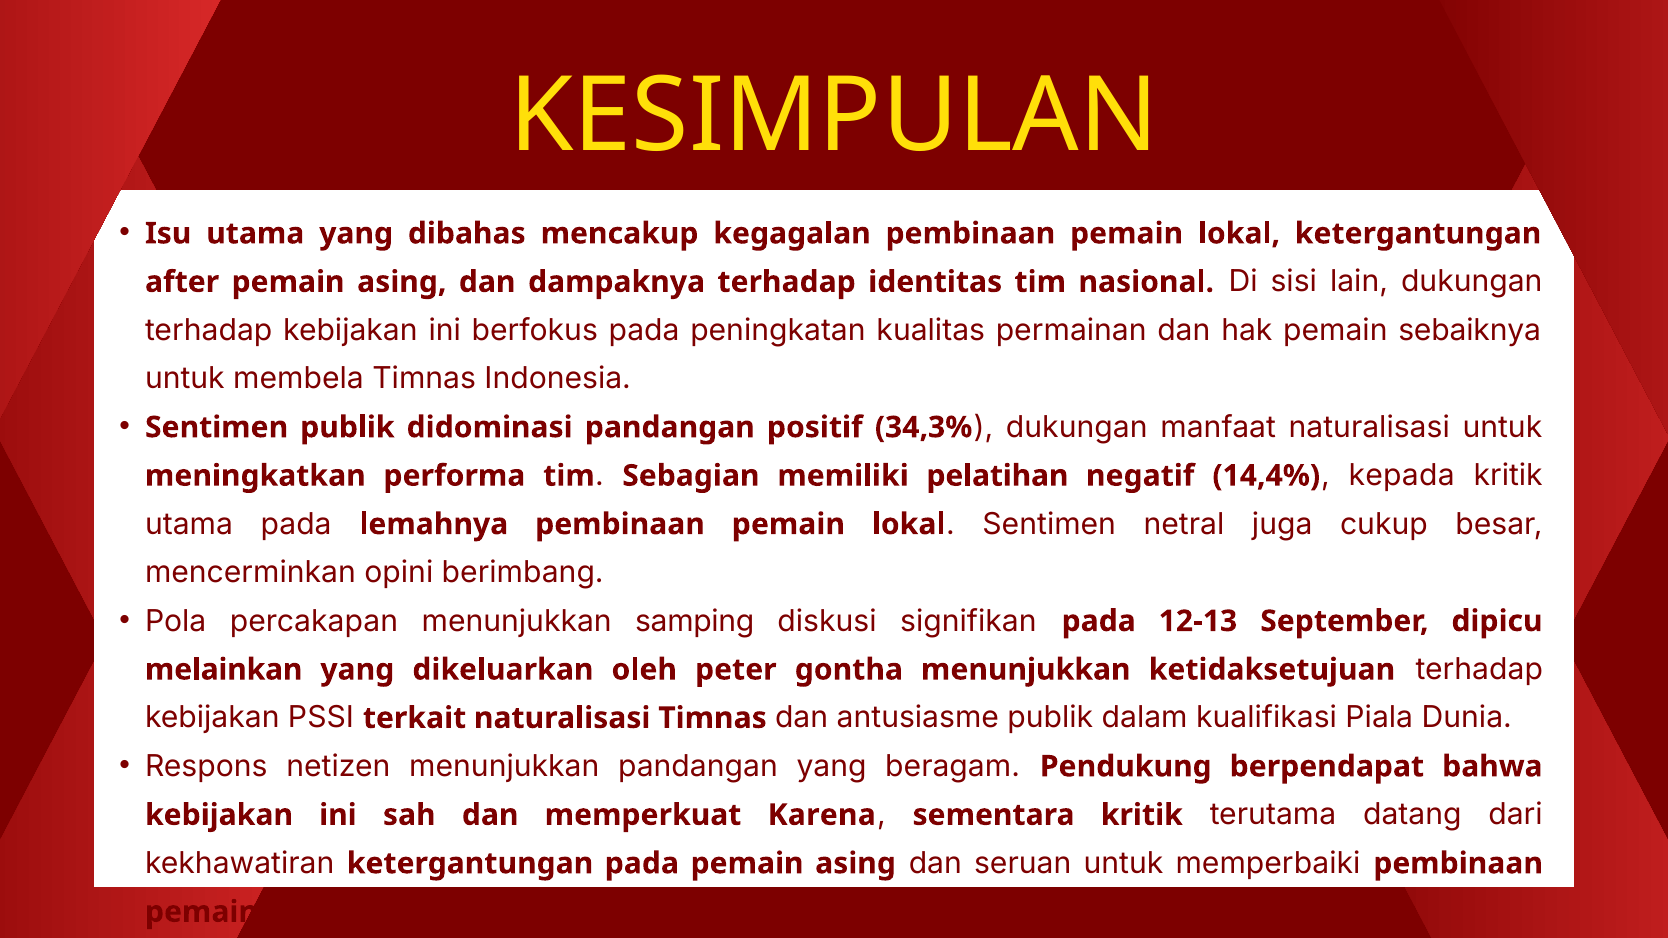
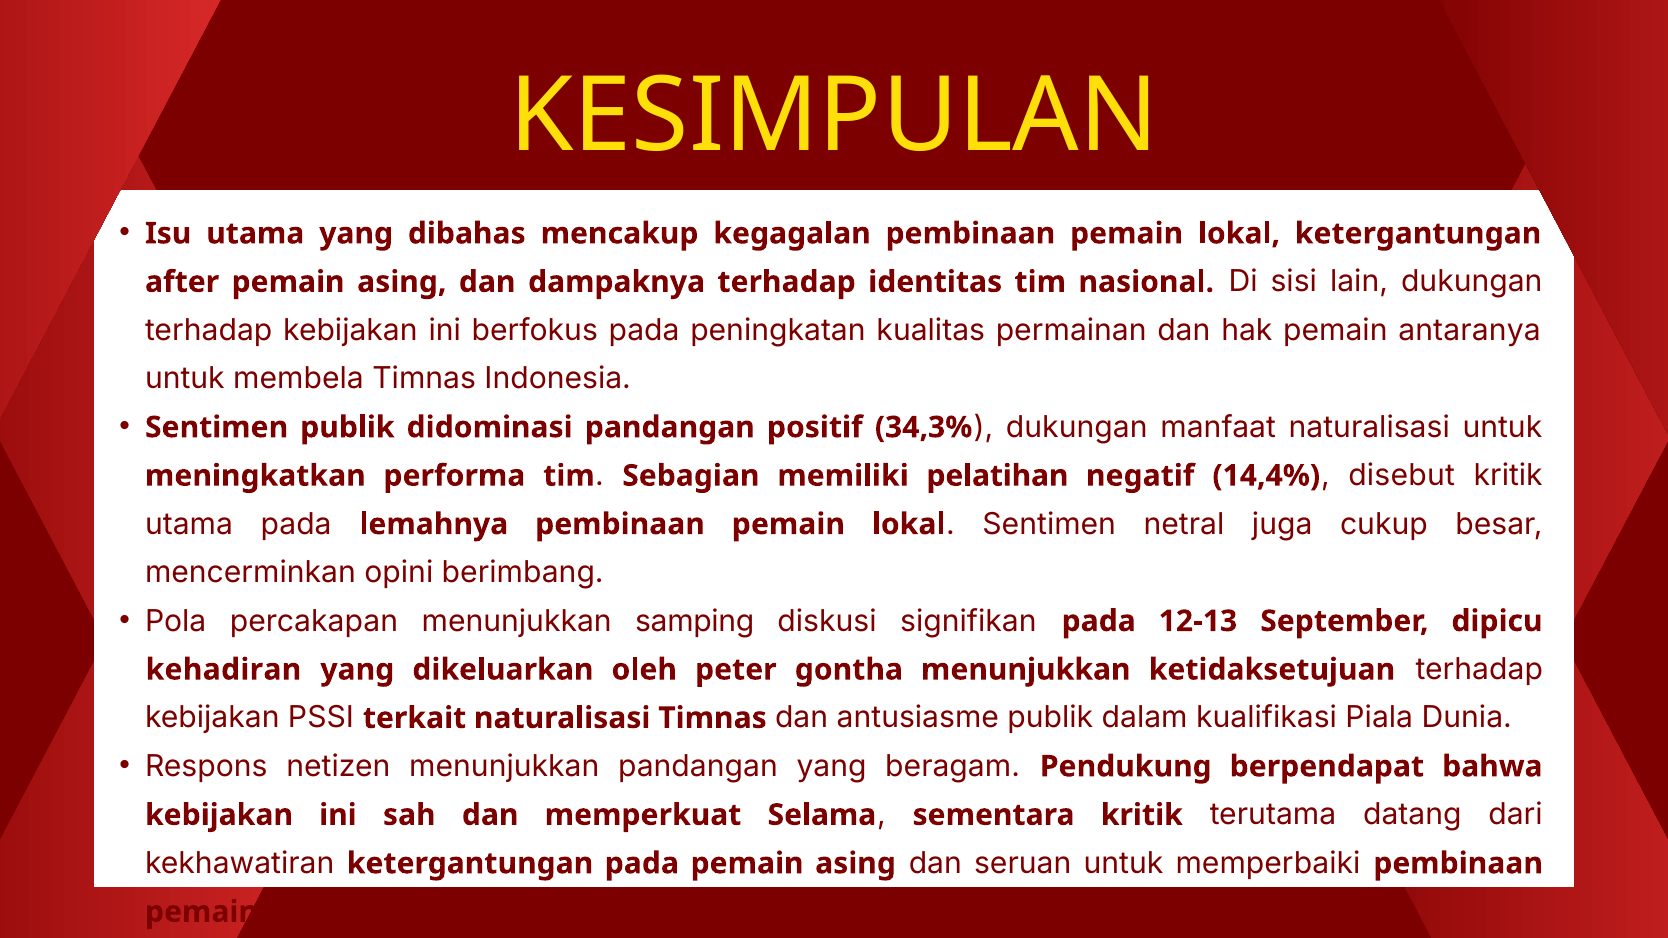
sebaiknya: sebaiknya -> antaranya (1470, 331)
kepada: kepada -> disebut (1402, 476)
melainkan: melainkan -> kehadiran (223, 670)
Karena: Karena -> Selama (822, 815)
